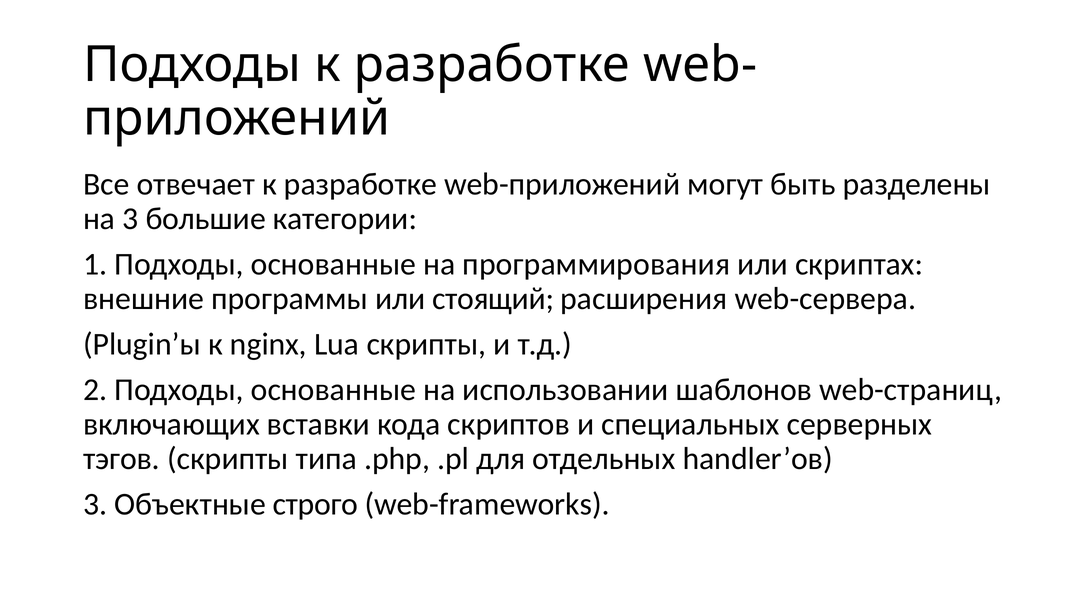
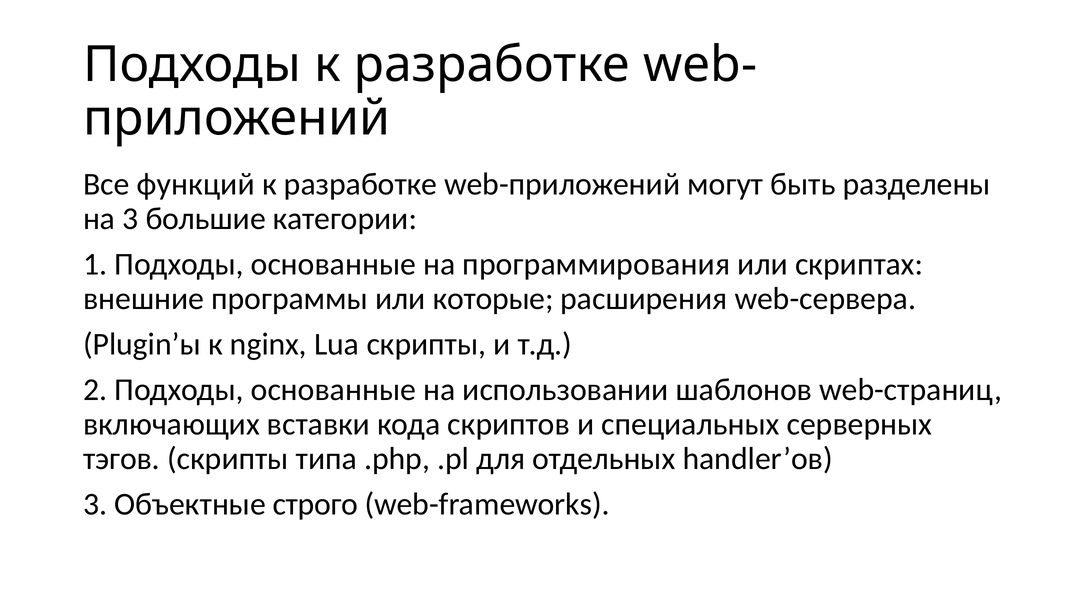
отвечает: отвечает -> функций (196, 184)
стоящий: стоящий -> которые (493, 299)
